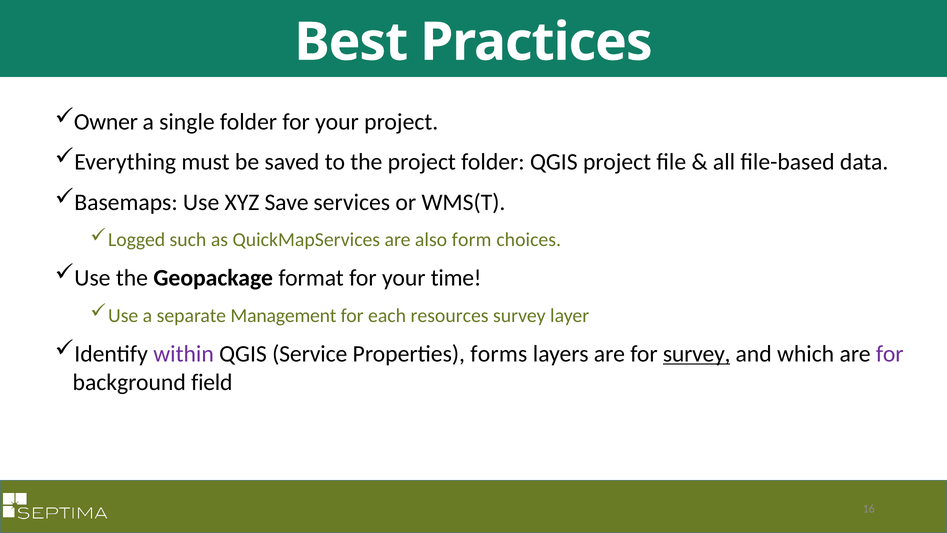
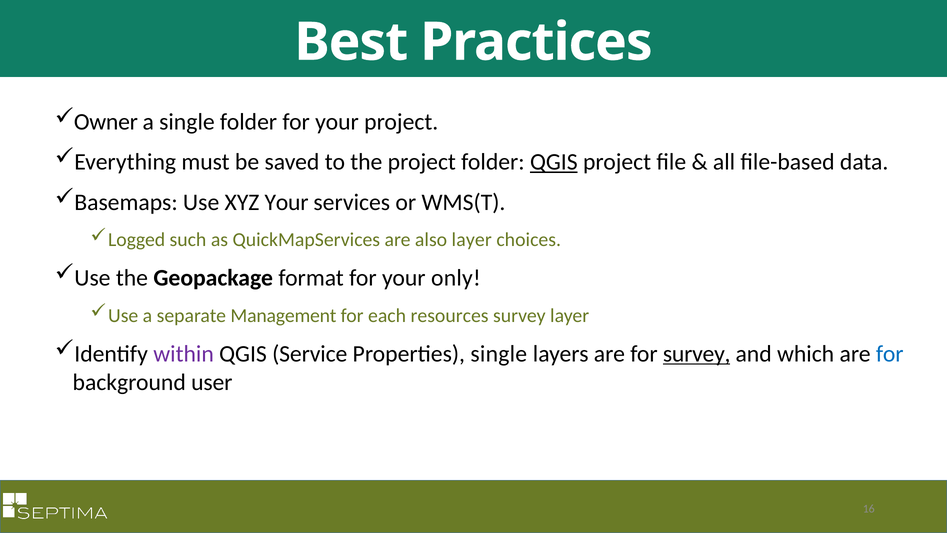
QGIS underline: none -> present (554, 162)
XYZ Save: Save -> Your (287, 202)
also form: form -> layer (472, 240)
time: time -> only (456, 278)
Properties forms: forms -> single (499, 354)
for colour: purple -> blue (890, 354)
field: field -> user (212, 382)
